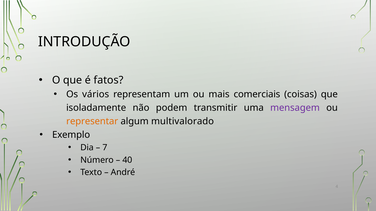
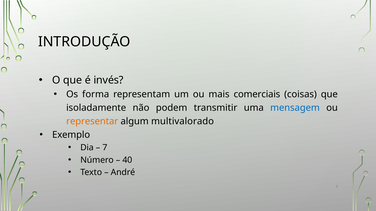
fatos: fatos -> invés (109, 80)
vários: vários -> forma (96, 95)
mensagem colour: purple -> blue (295, 108)
